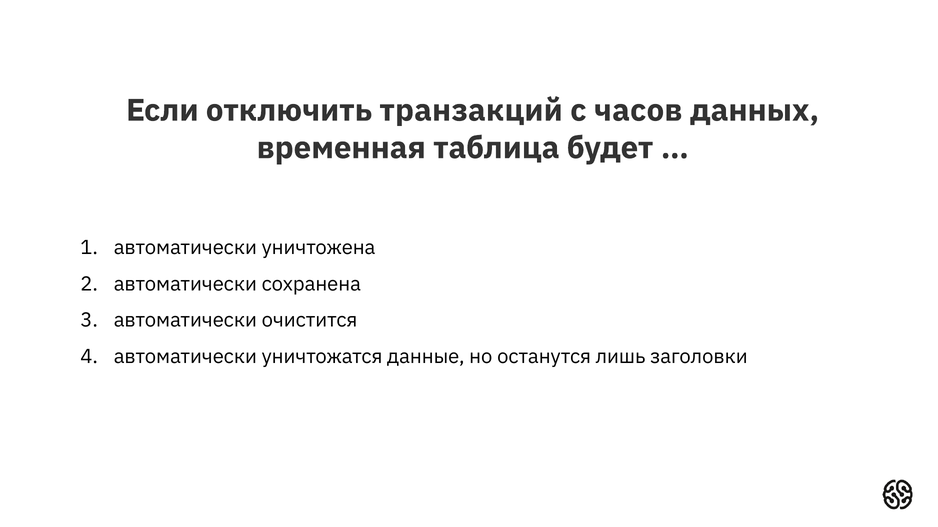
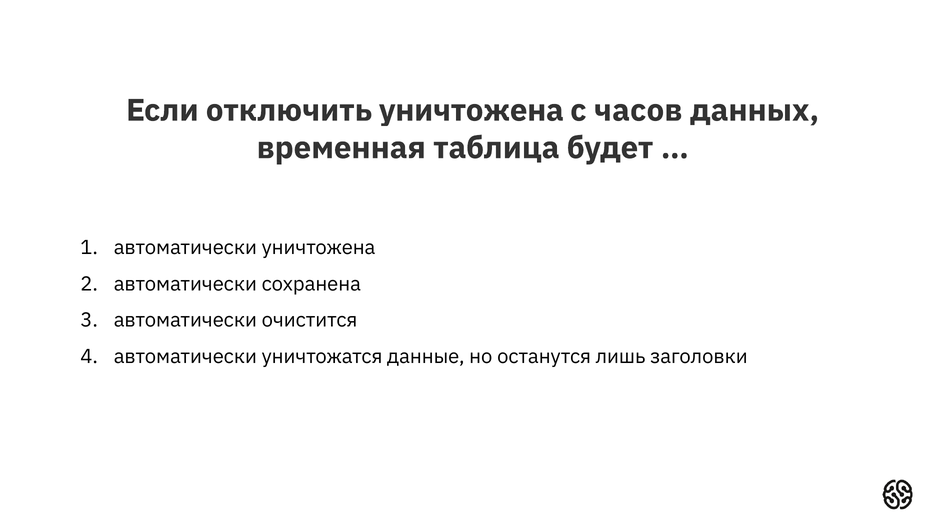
отключить транзакций: транзакций -> уничтожена (471, 111)
